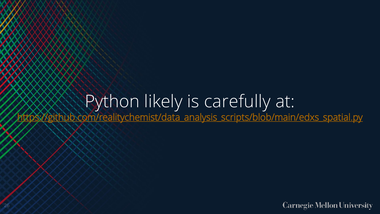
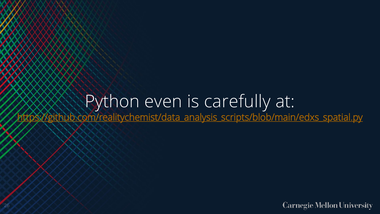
likely: likely -> even (163, 102)
